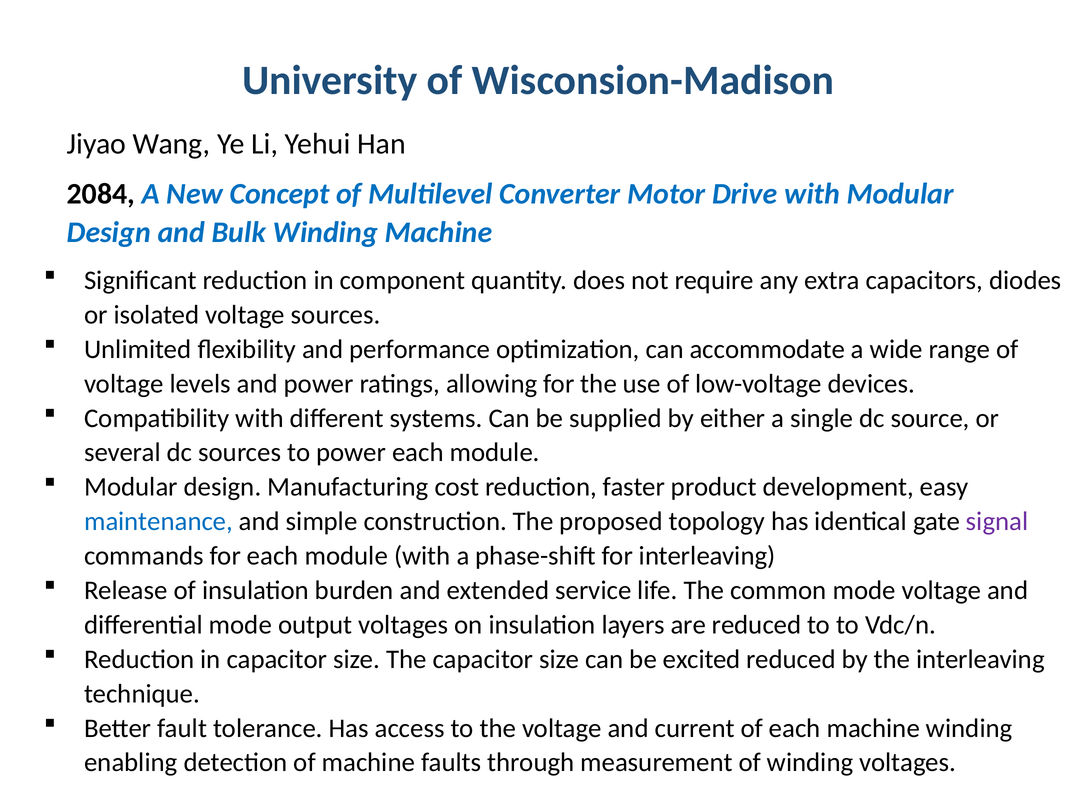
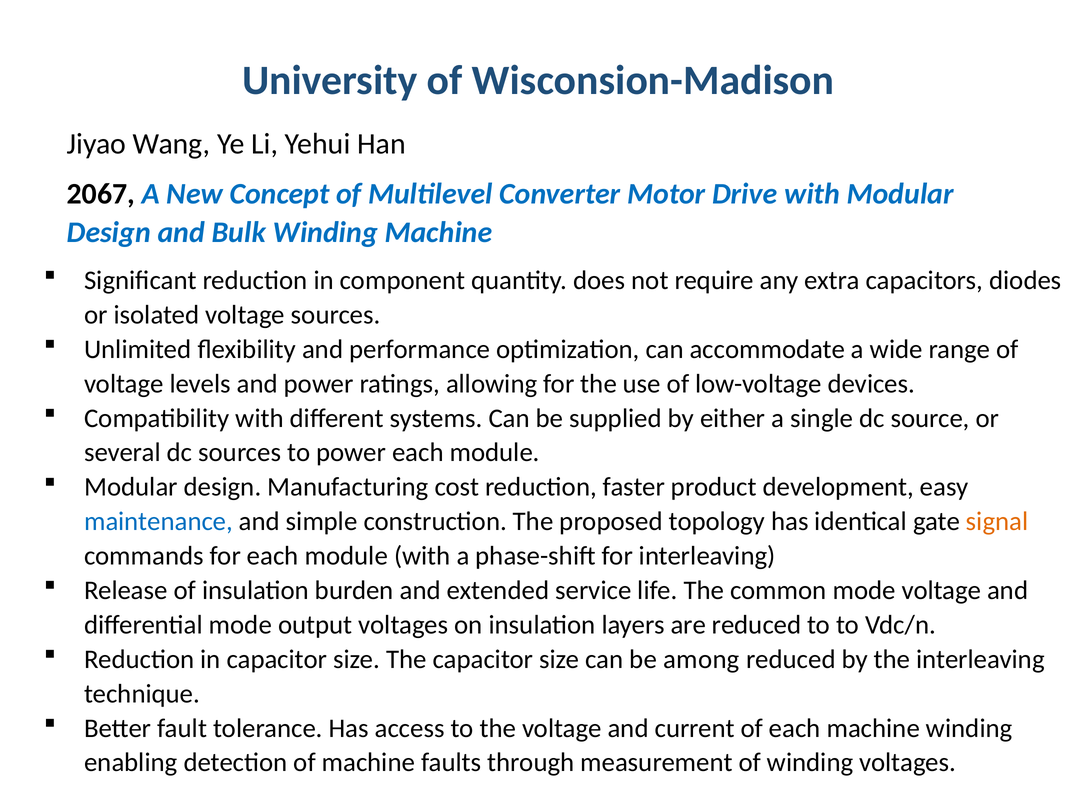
2084: 2084 -> 2067 (101, 194)
signal colour: purple -> orange (997, 522)
excited: excited -> among (701, 660)
